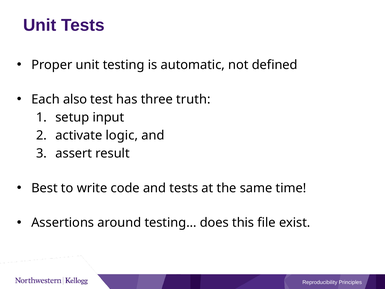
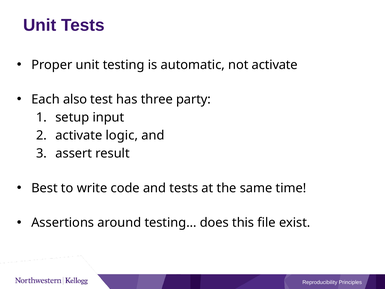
not defined: defined -> activate (275, 65)
truth: truth -> party (194, 99)
